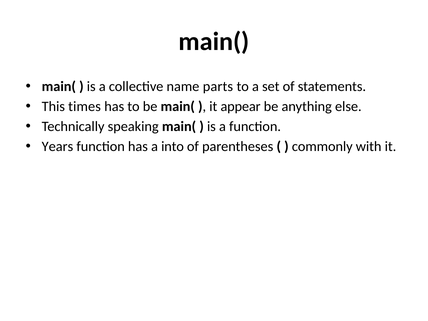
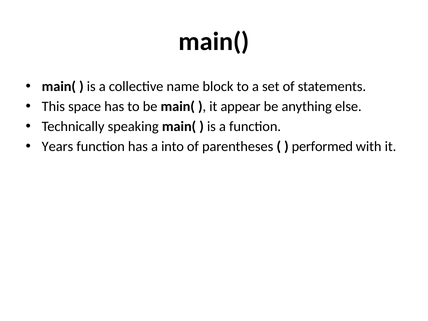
parts: parts -> block (218, 87)
times: times -> space (85, 107)
commonly: commonly -> performed (322, 147)
